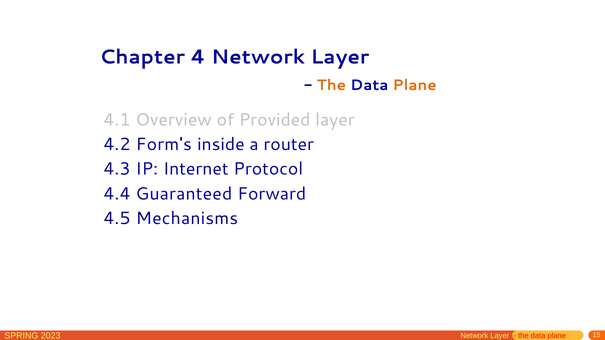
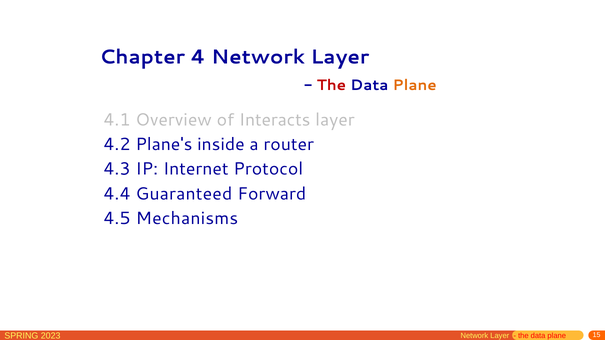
The colour: orange -> red (331, 85)
Provided: Provided -> Interacts (275, 120)
Form's: Form's -> Plane's (164, 145)
